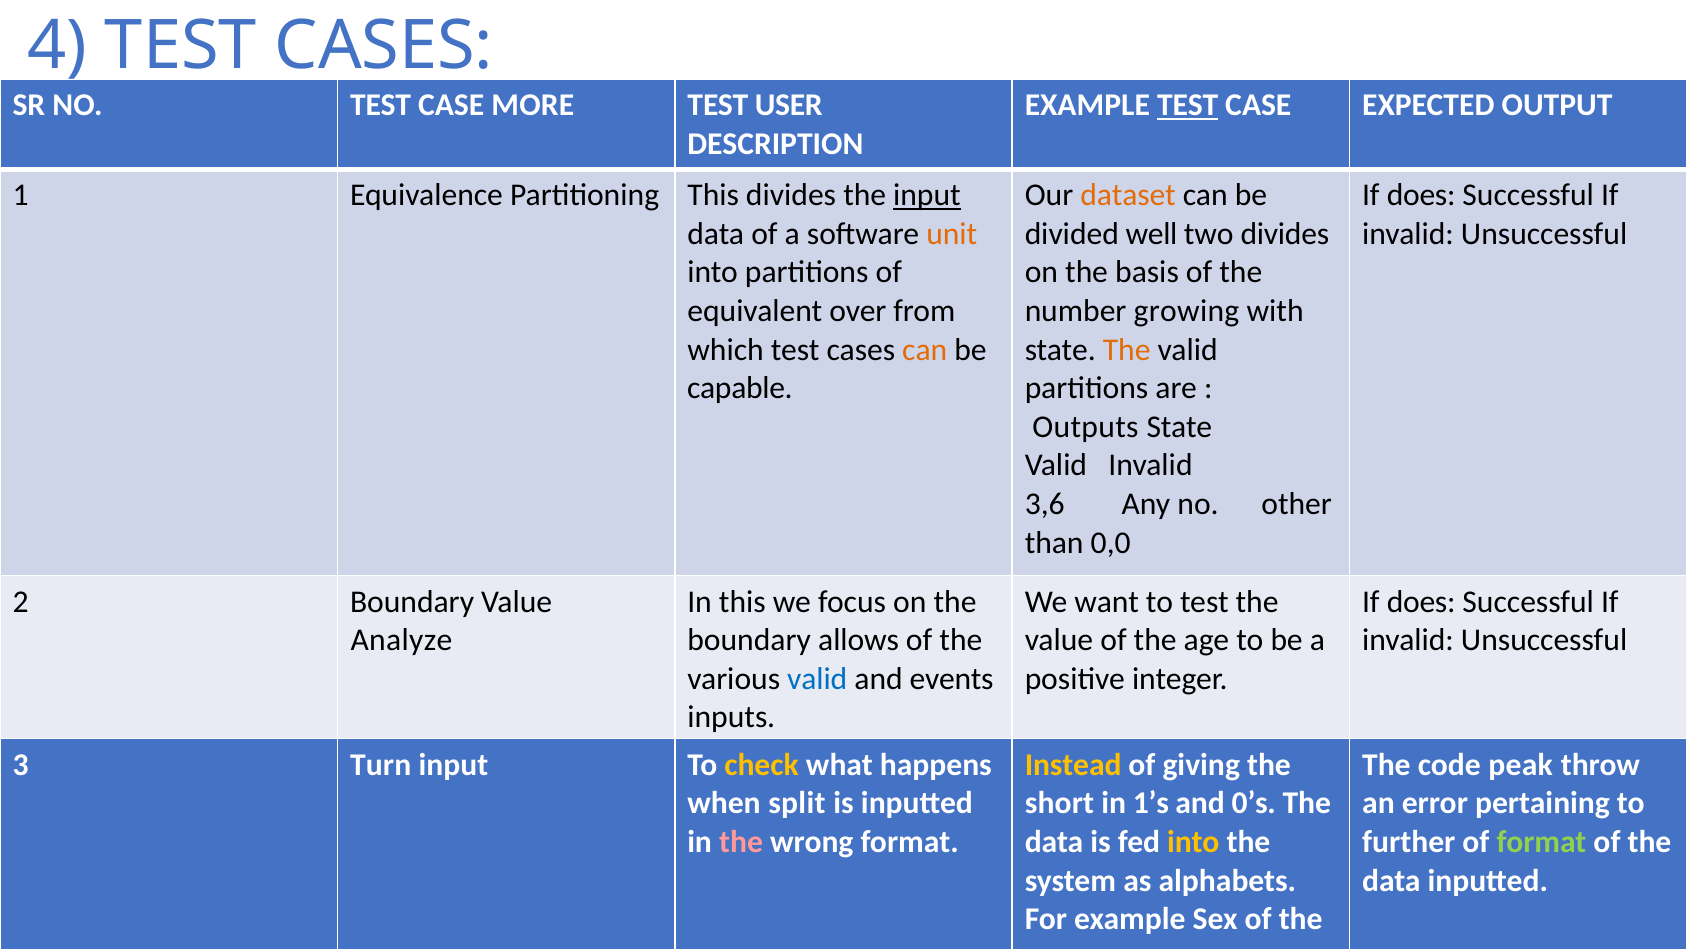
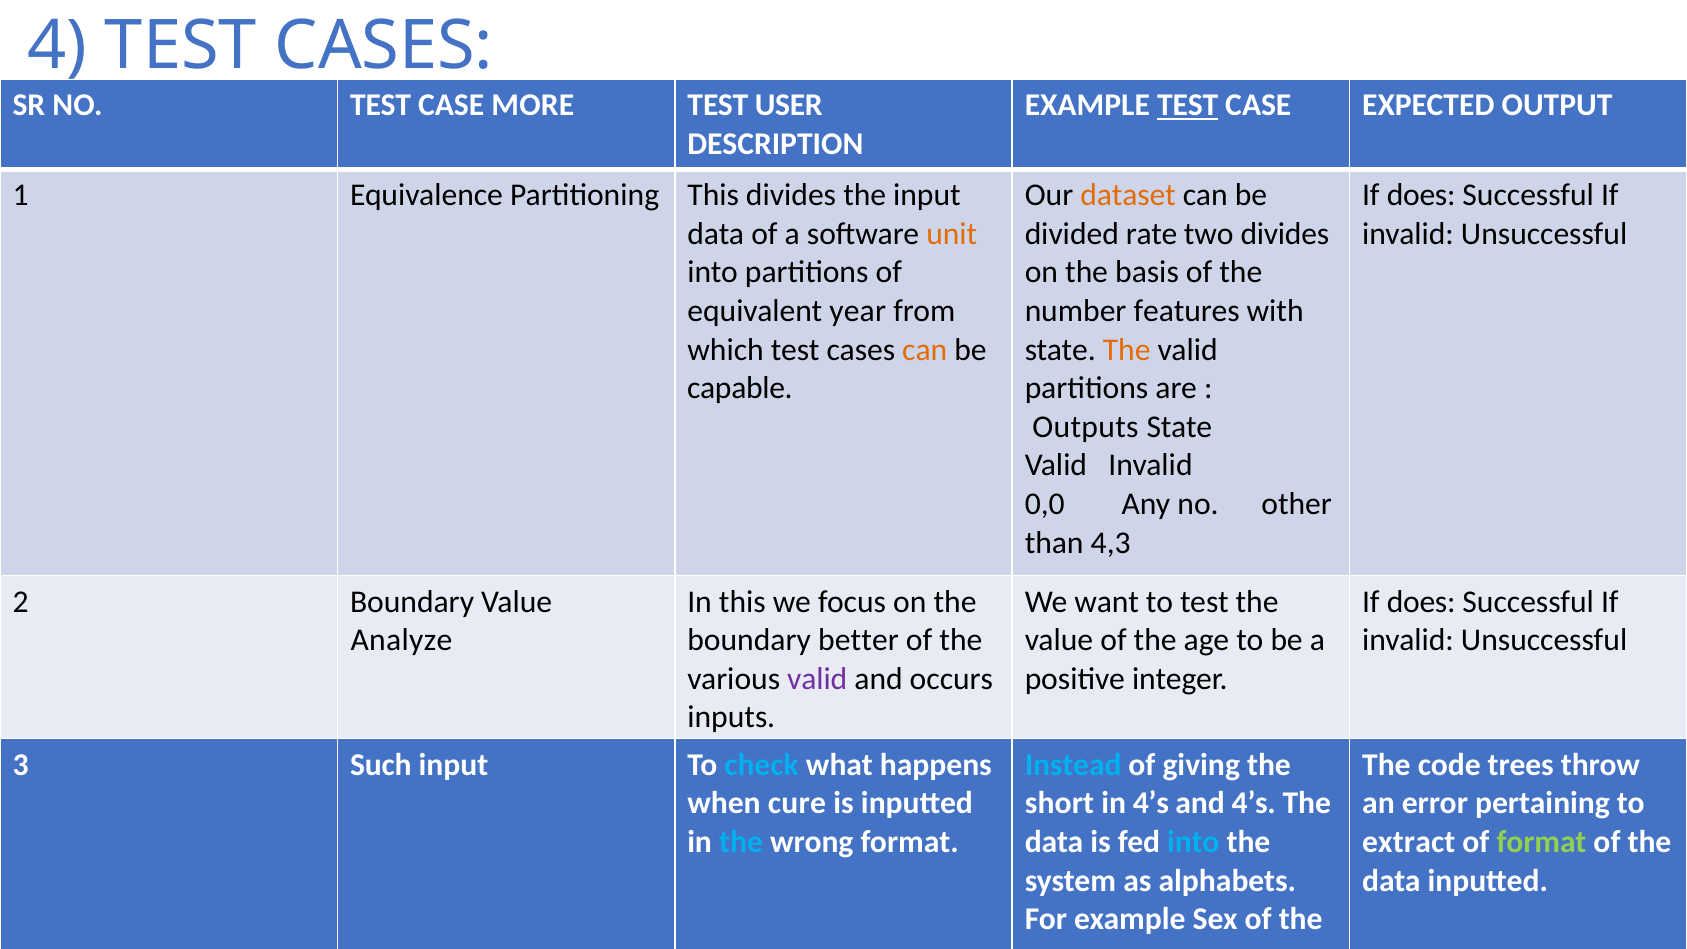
input underline: present -> none (927, 195)
well: well -> rate (1152, 234)
over: over -> year (858, 311)
growing: growing -> features (1187, 311)
3,6: 3,6 -> 0,0 (1045, 504)
0,0: 0,0 -> 4,3 (1111, 543)
allows: allows -> better (859, 640)
valid colour: blue -> purple (817, 679)
events: events -> occurs (951, 679)
Turn: Turn -> Such (381, 765)
check colour: yellow -> light blue (762, 765)
Instead colour: yellow -> light blue (1073, 765)
peak: peak -> trees (1521, 765)
split: split -> cure (797, 803)
in 1’s: 1’s -> 4’s (1151, 803)
and 0’s: 0’s -> 4’s (1254, 803)
the colour: pink -> light blue (741, 842)
into colour: yellow -> light blue (1193, 842)
further: further -> extract (1409, 842)
